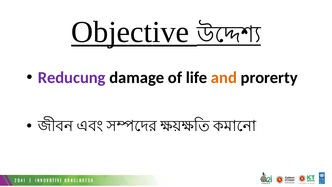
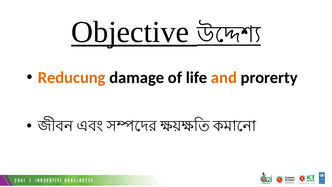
Reducung colour: purple -> orange (72, 77)
